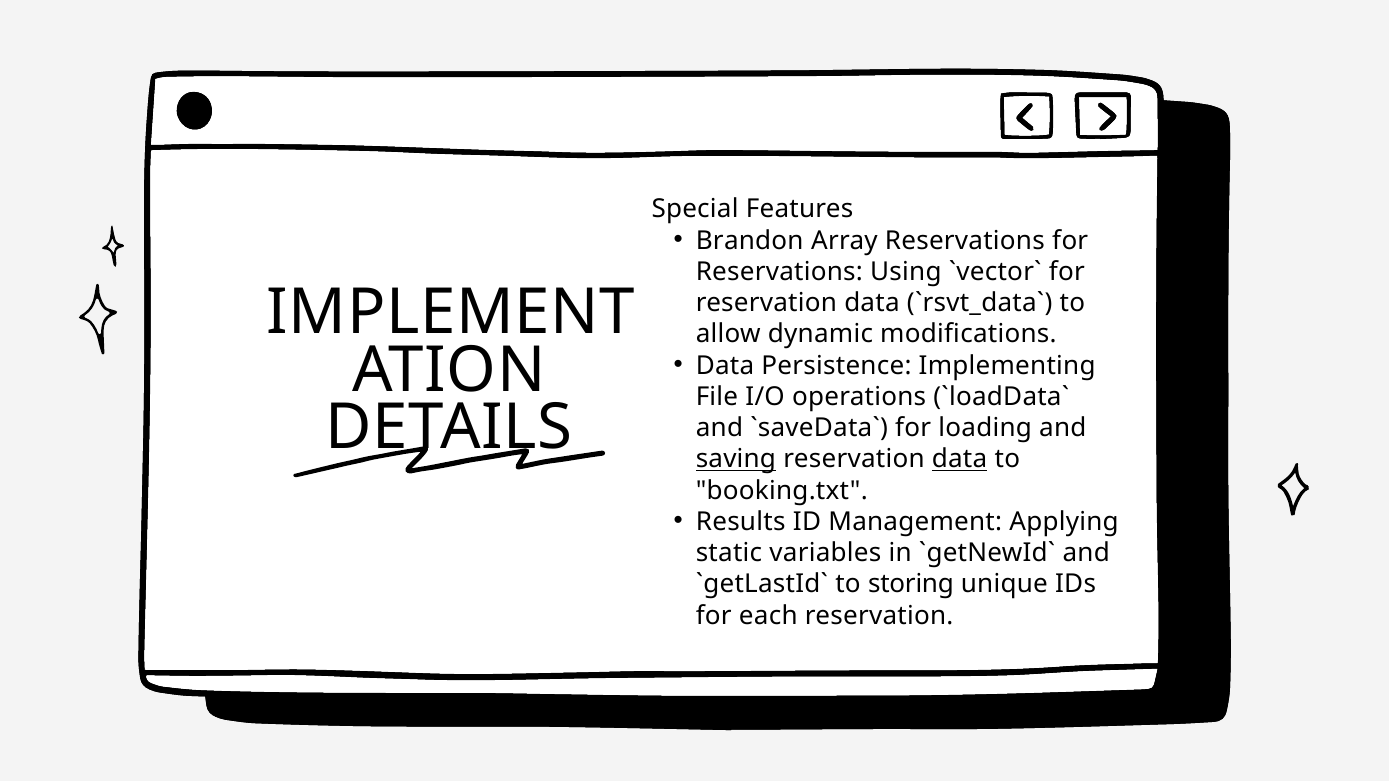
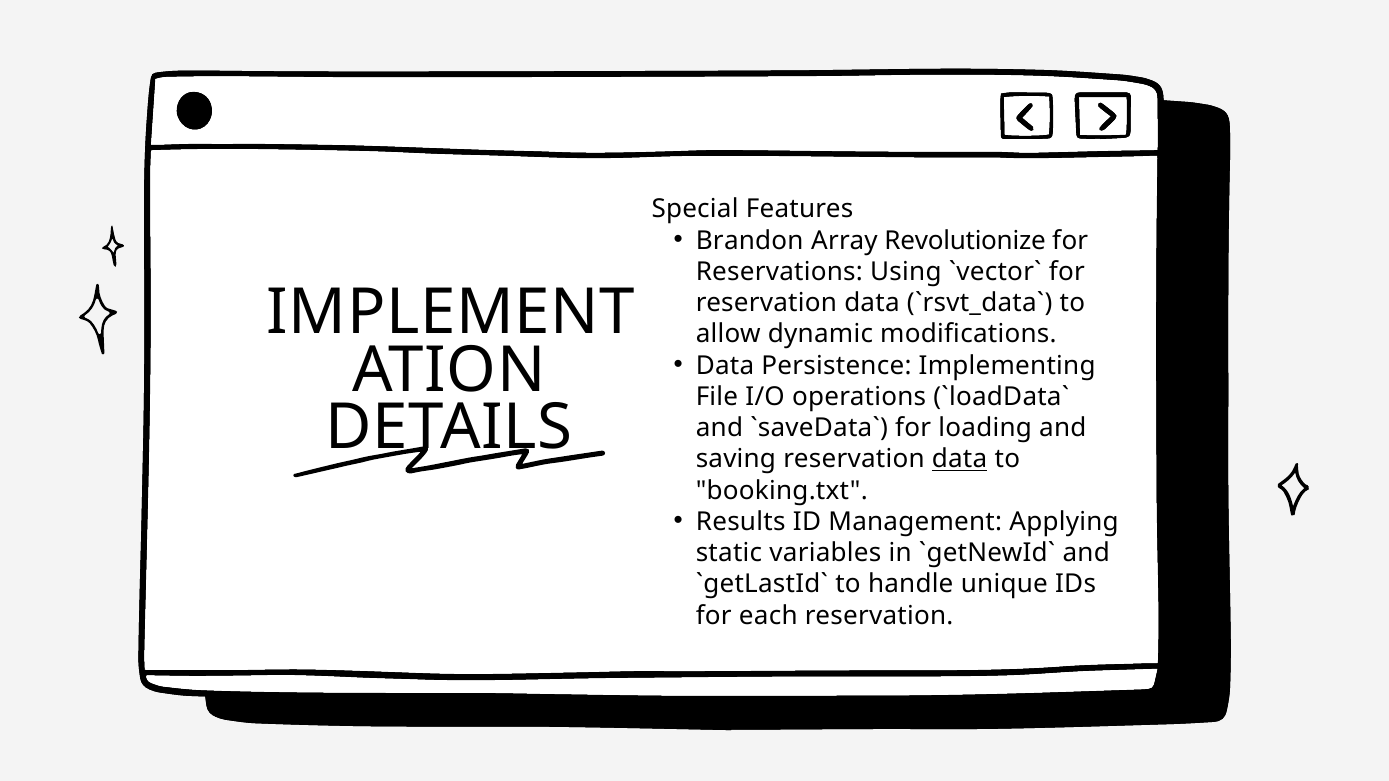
Array Reservations: Reservations -> Revolutionize (965, 241)
saving underline: present -> none (736, 459)
storing: storing -> handle (911, 584)
